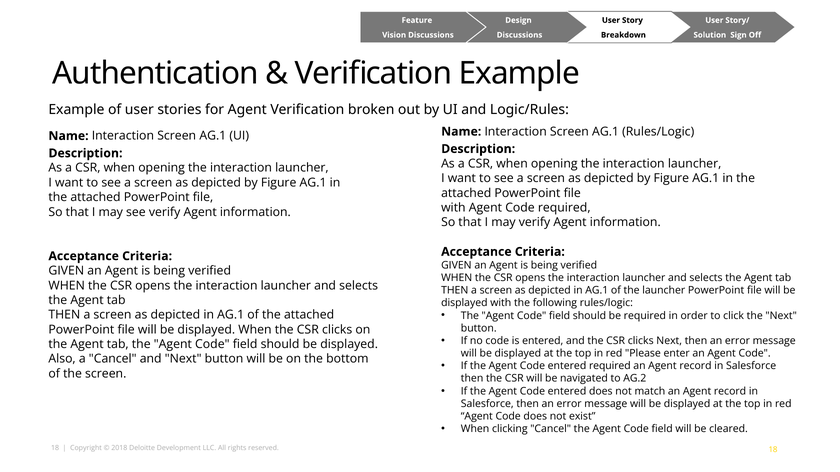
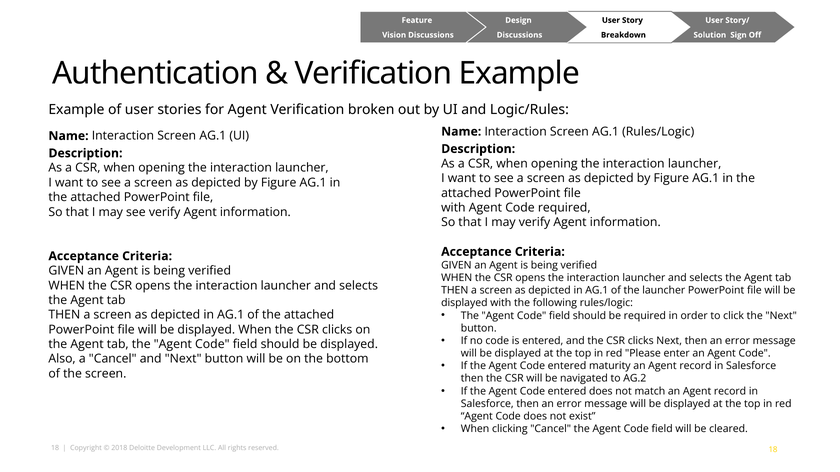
entered required: required -> maturity (610, 366)
